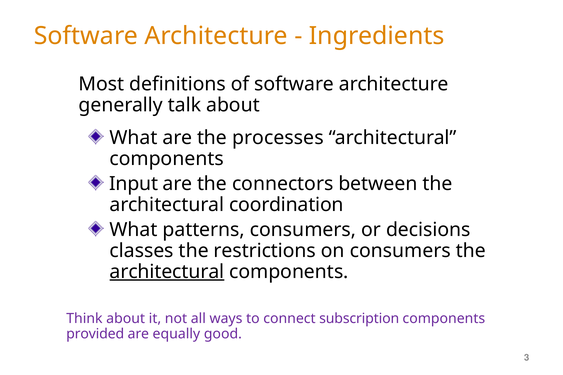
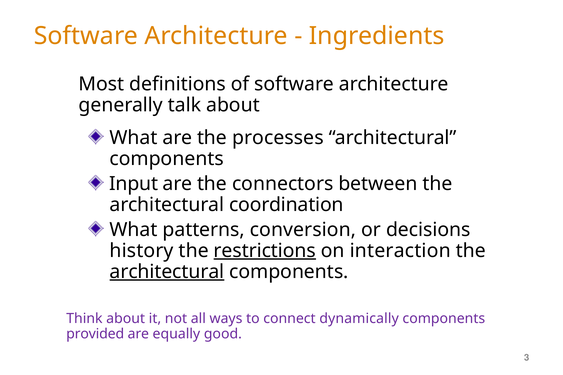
patterns consumers: consumers -> conversion (303, 230)
classes: classes -> history (142, 251)
restrictions underline: none -> present (265, 251)
on consumers: consumers -> interaction (400, 251)
subscription: subscription -> dynamically (359, 319)
